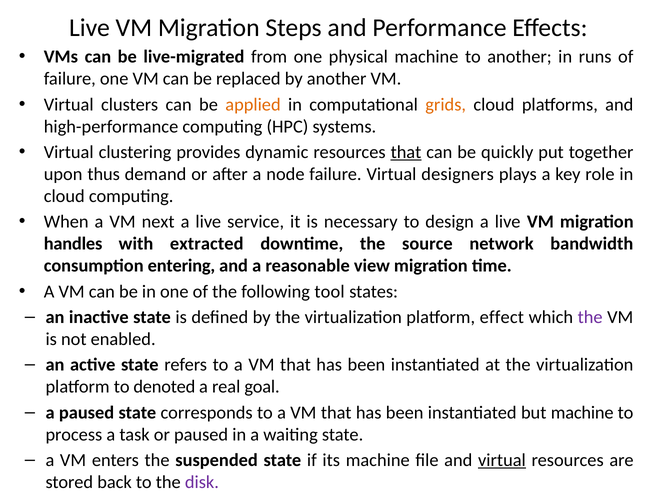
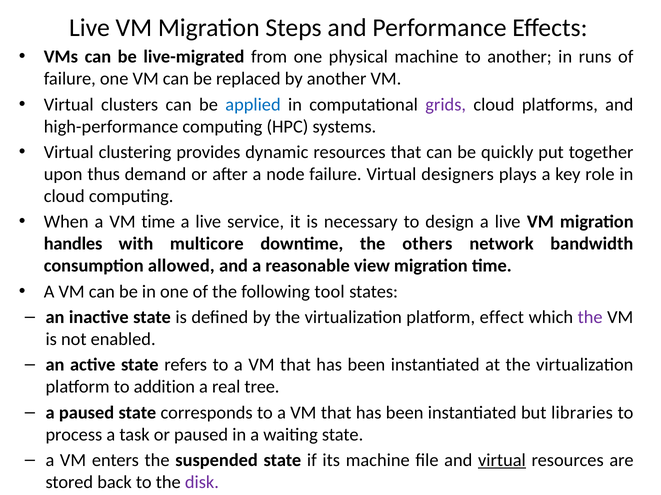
applied colour: orange -> blue (253, 105)
grids colour: orange -> purple (446, 105)
that underline: present -> none (406, 152)
VM next: next -> time (158, 222)
extracted: extracted -> multicore (207, 244)
source: source -> others (427, 244)
entering: entering -> allowed (181, 266)
denoted: denoted -> addition (164, 388)
goal: goal -> tree (262, 388)
but machine: machine -> libraries (582, 413)
